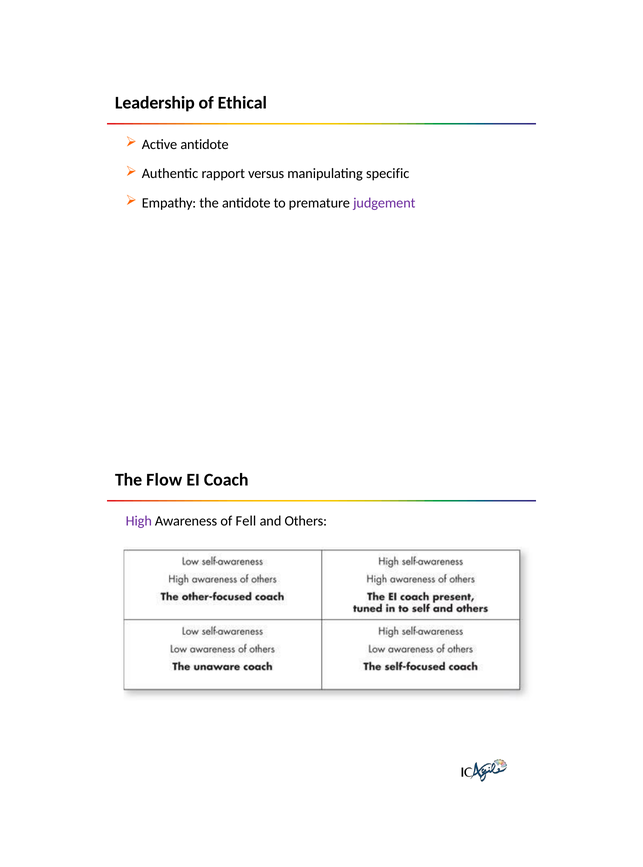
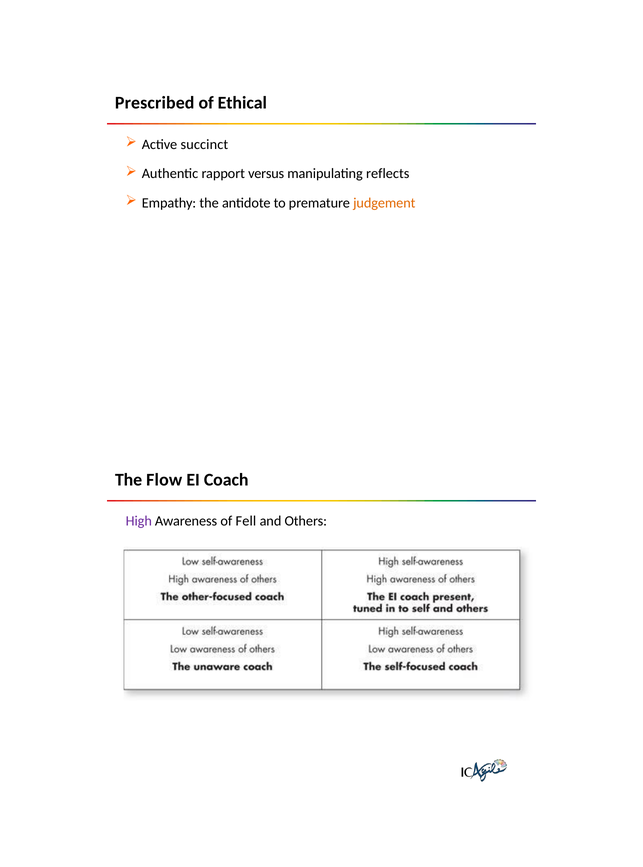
Leadership: Leadership -> Prescribed (155, 103)
Active antidote: antidote -> succinct (204, 144)
specific: specific -> reflects (388, 174)
judgement colour: purple -> orange (384, 203)
